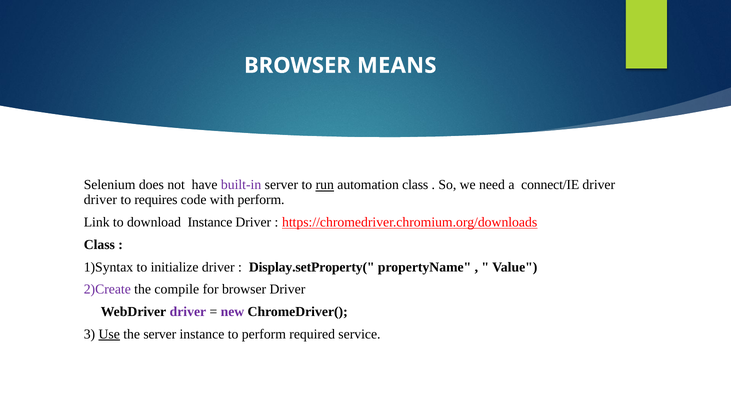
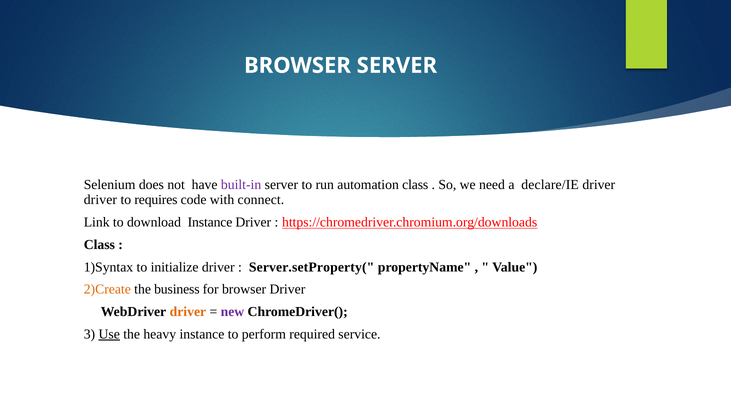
BROWSER MEANS: MEANS -> SERVER (397, 66)
run underline: present -> none (325, 185)
connect/IE: connect/IE -> declare/IE (550, 185)
with perform: perform -> connect (261, 200)
Display.setProperty(: Display.setProperty( -> Server.setProperty( (312, 267)
2)Create colour: purple -> orange (107, 290)
compile: compile -> business (177, 290)
driver colour: purple -> orange (188, 312)
the server: server -> heavy (160, 334)
